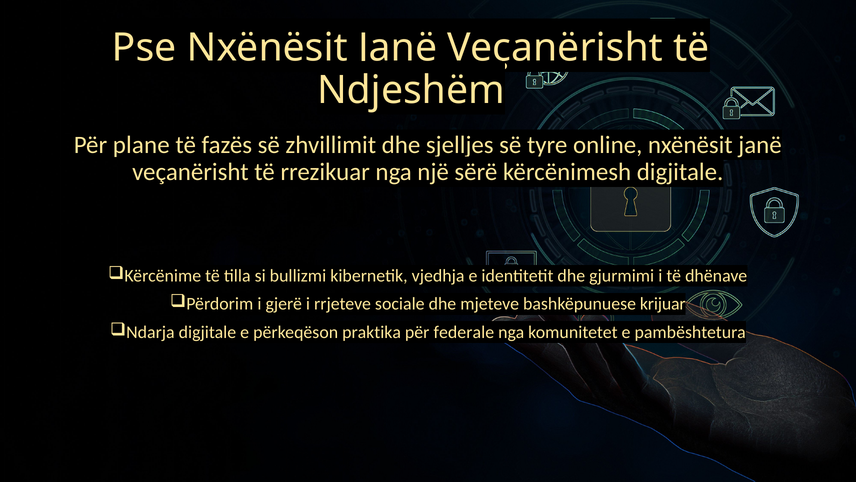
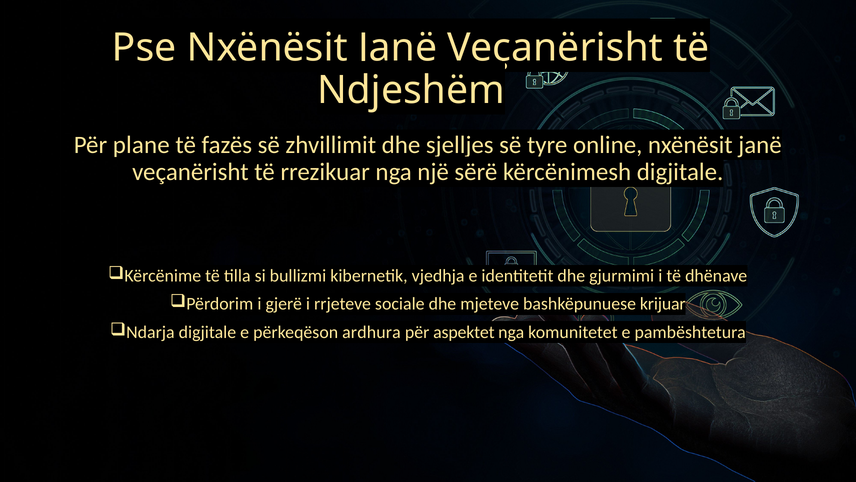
praktika: praktika -> ardhura (371, 332)
federale: federale -> aspektet (464, 332)
